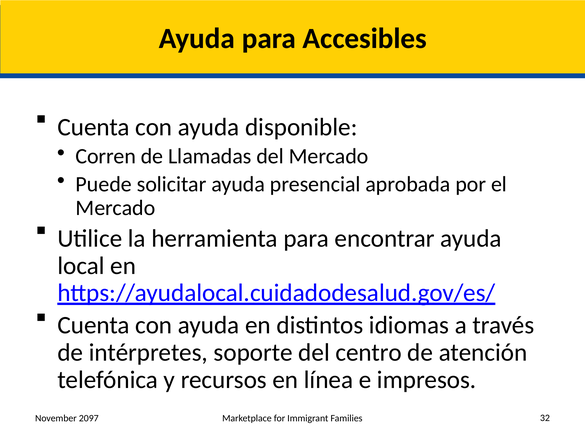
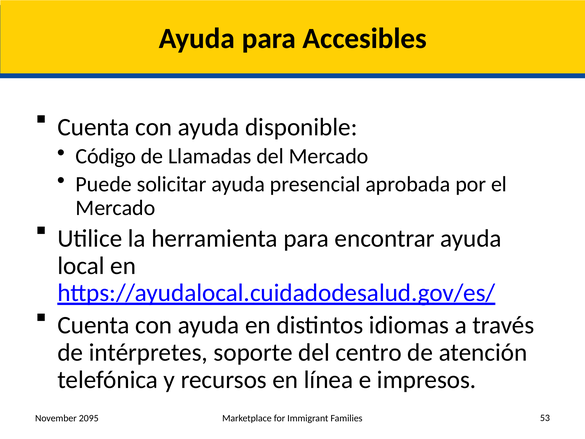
Corren: Corren -> Código (106, 156)
2097: 2097 -> 2095 (89, 418)
32: 32 -> 53 (545, 418)
